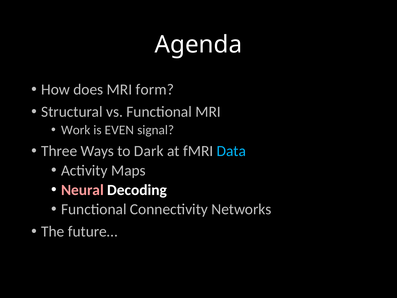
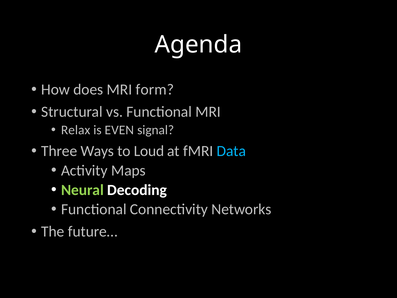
Work: Work -> Relax (76, 130)
Dark: Dark -> Loud (149, 151)
Neural colour: pink -> light green (82, 190)
